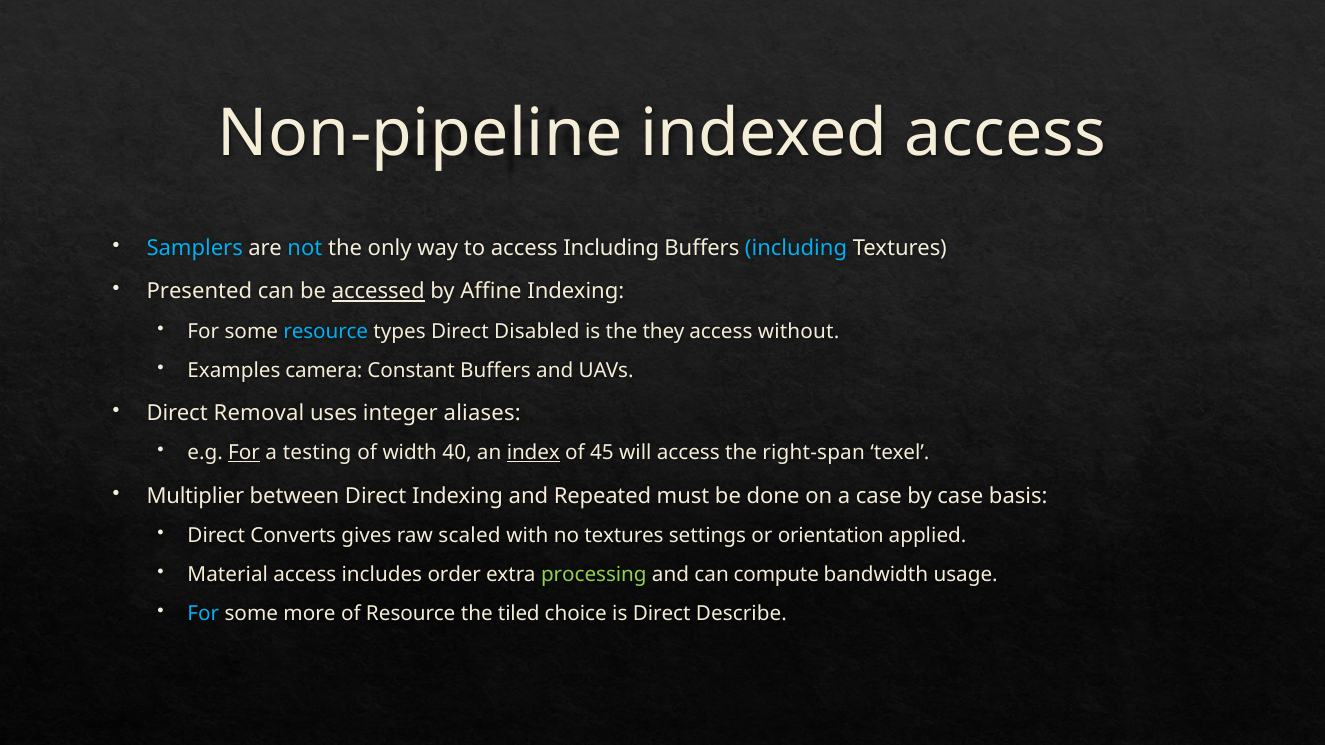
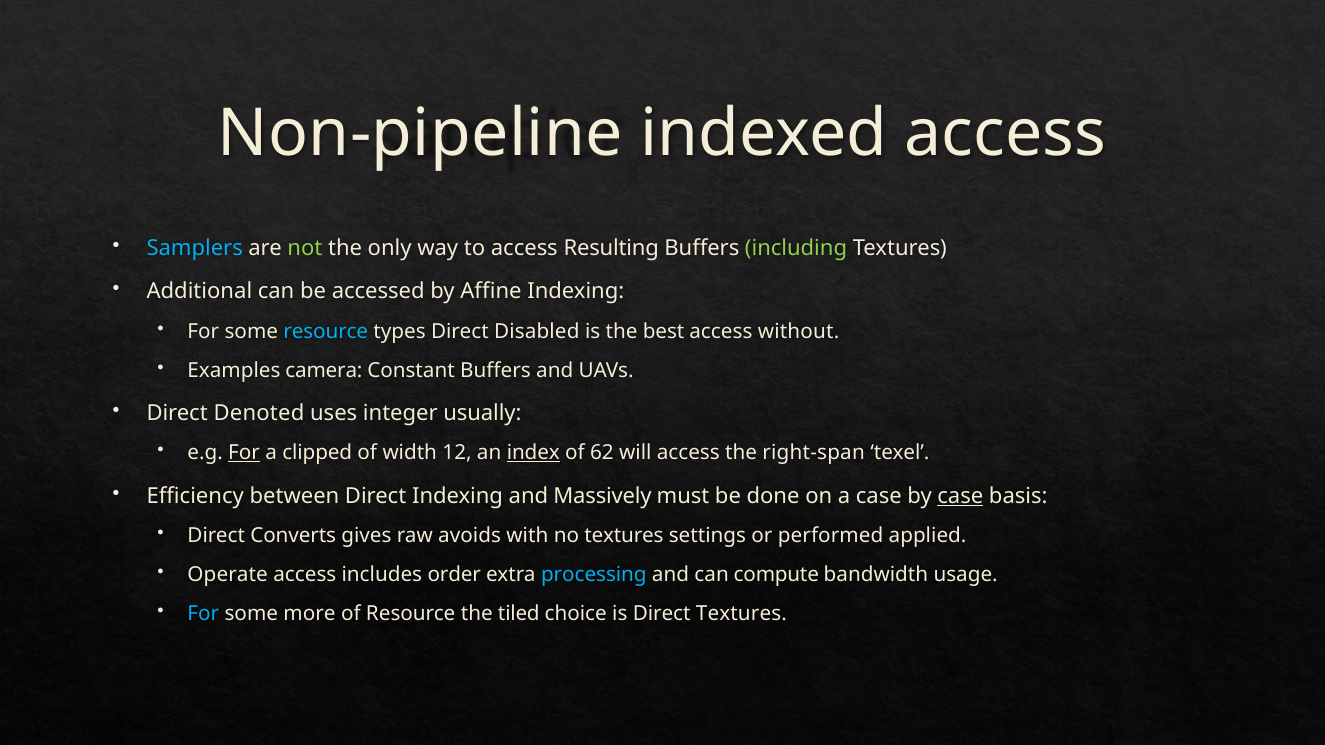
not colour: light blue -> light green (305, 248)
access Including: Including -> Resulting (611, 248)
including colour: light blue -> light green (796, 248)
Presented: Presented -> Additional (199, 292)
accessed underline: present -> none (378, 292)
they: they -> best (664, 331)
Removal: Removal -> Denoted (259, 413)
aliases: aliases -> usually (482, 413)
testing: testing -> clipped (317, 453)
40: 40 -> 12 (457, 453)
45: 45 -> 62 (602, 453)
Multiplier: Multiplier -> Efficiency (195, 496)
Repeated: Repeated -> Massively (602, 496)
case underline: none -> present (960, 496)
scaled: scaled -> avoids (470, 536)
orientation: orientation -> performed (831, 536)
Material: Material -> Operate (228, 575)
processing colour: light green -> light blue (594, 575)
Direct Describe: Describe -> Textures (741, 614)
